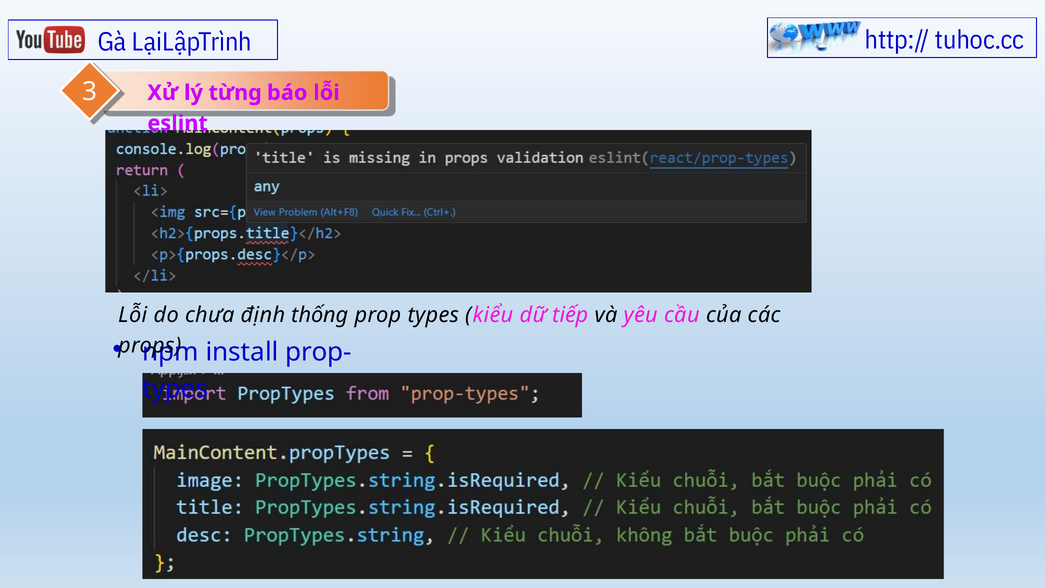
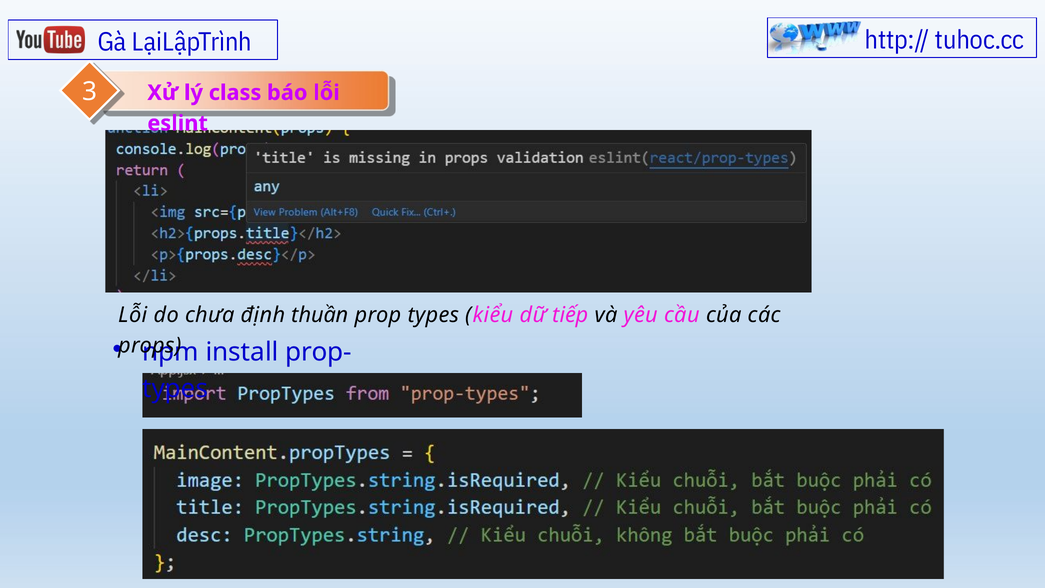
từng: từng -> class (235, 93)
thống: thống -> thuần (320, 315)
